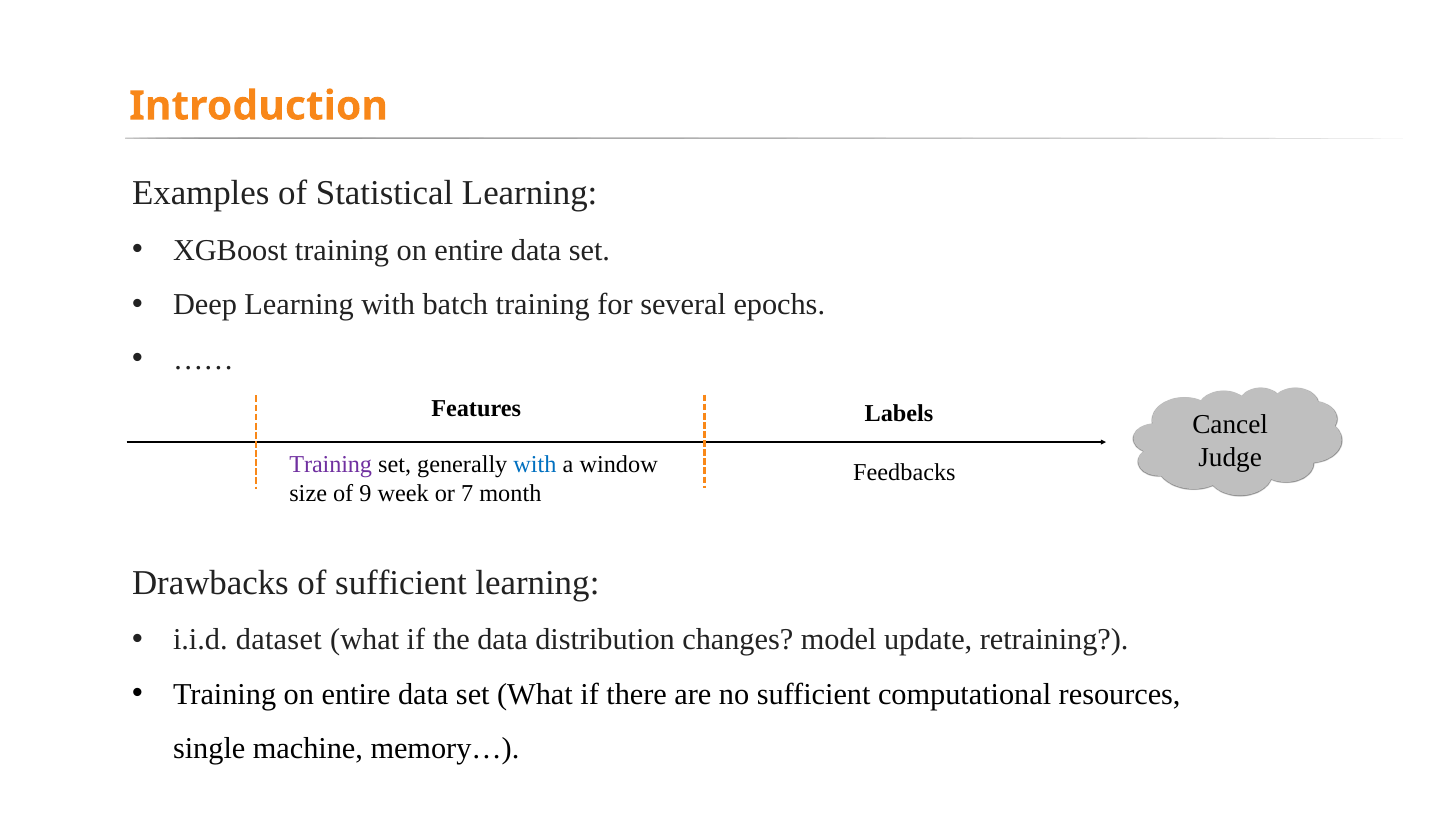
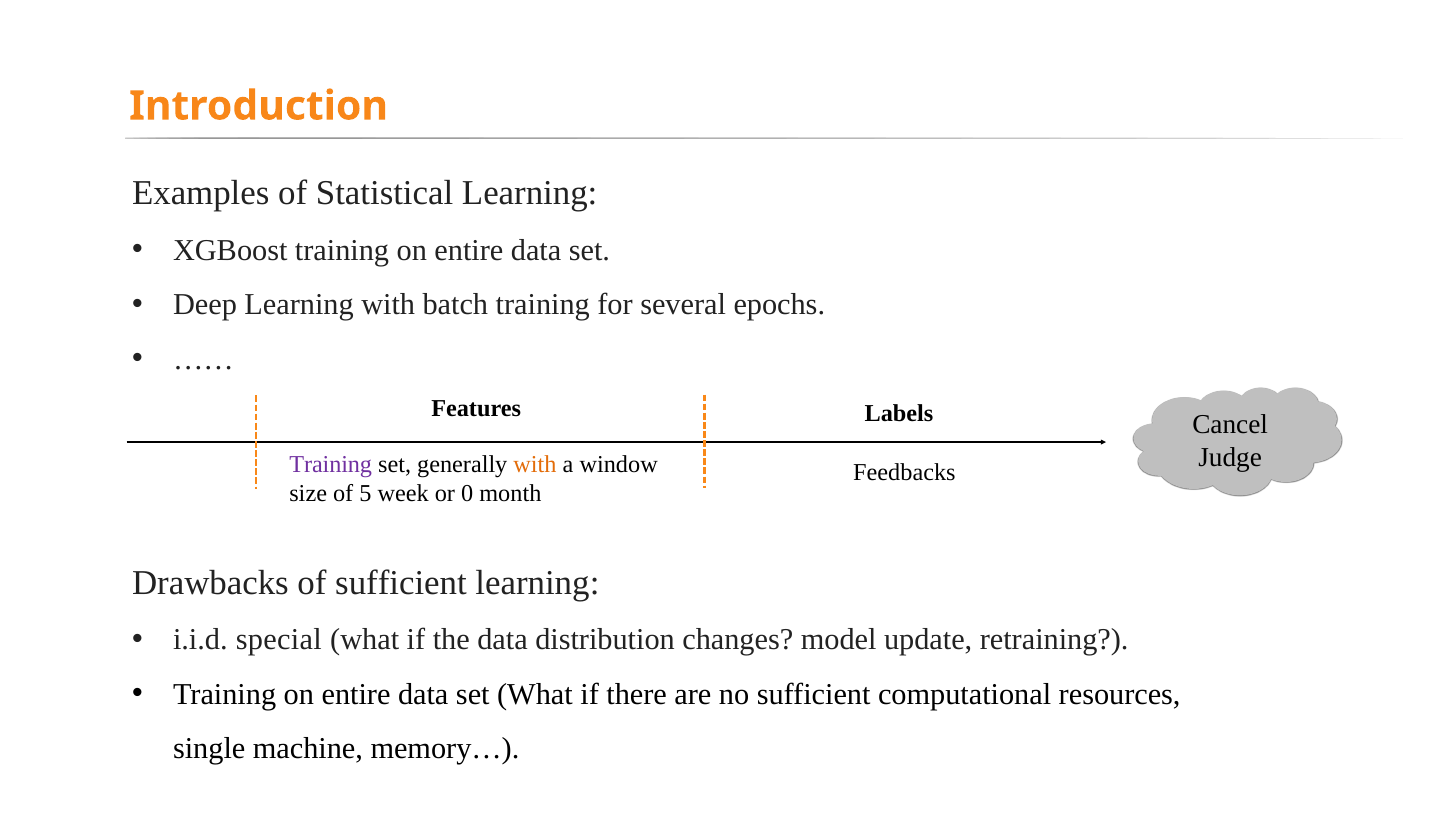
with colour: blue -> orange (535, 465)
9: 9 -> 5 (365, 494)
7: 7 -> 0 (467, 494)
dataset: dataset -> special (279, 640)
